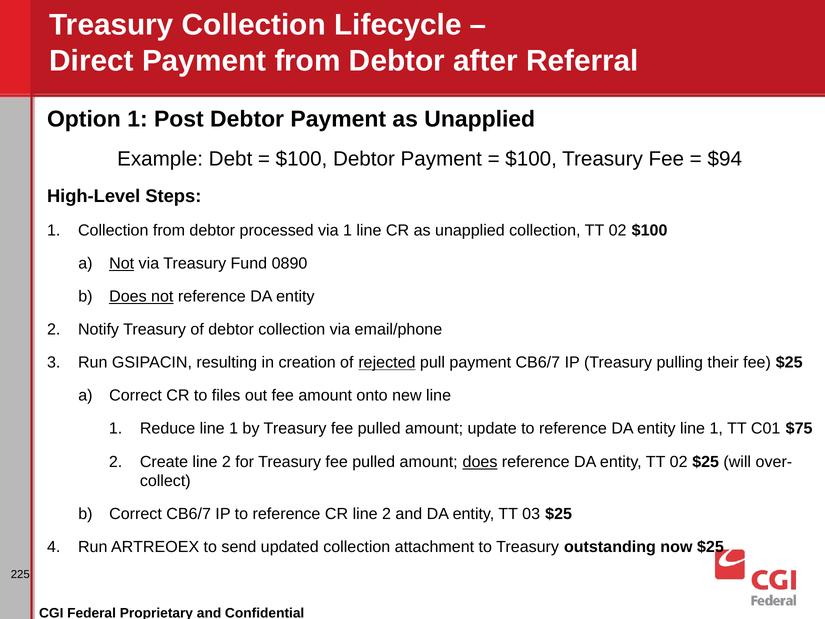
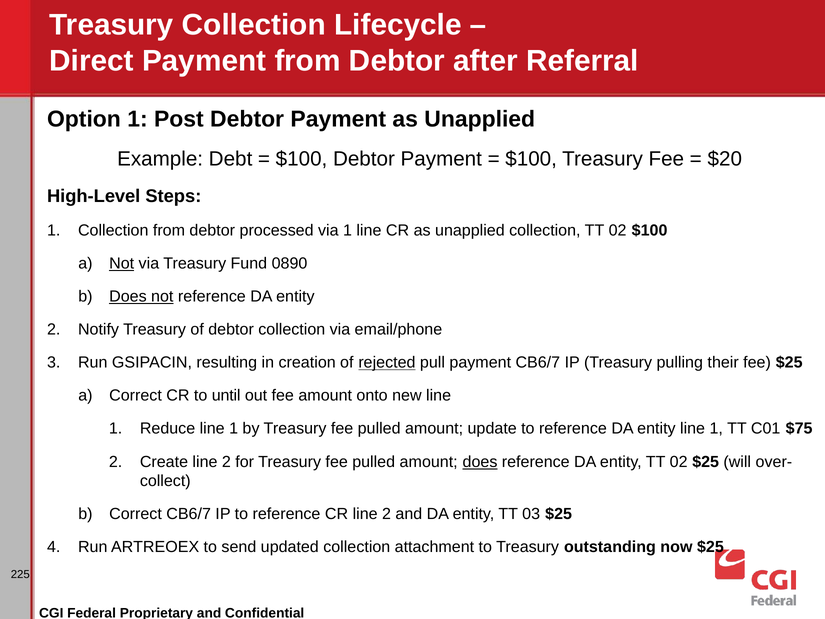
$94: $94 -> $20 (725, 159)
files: files -> until (226, 395)
